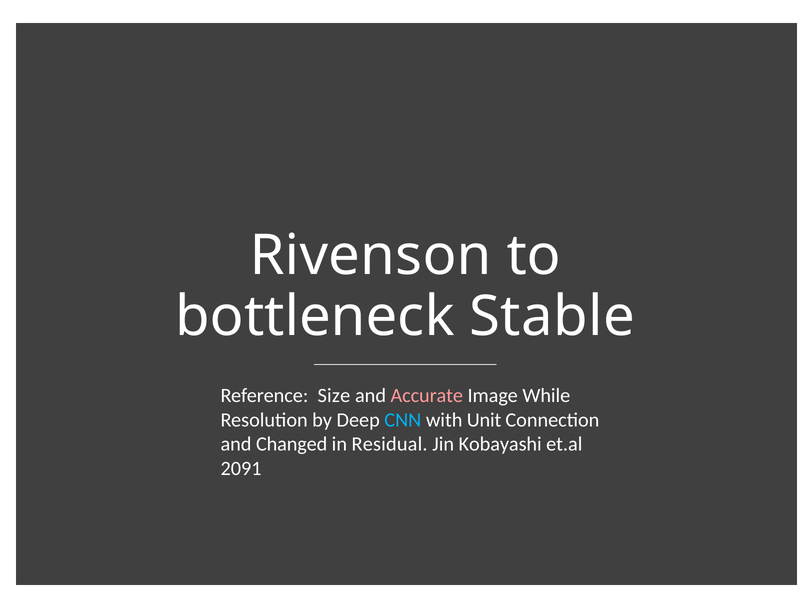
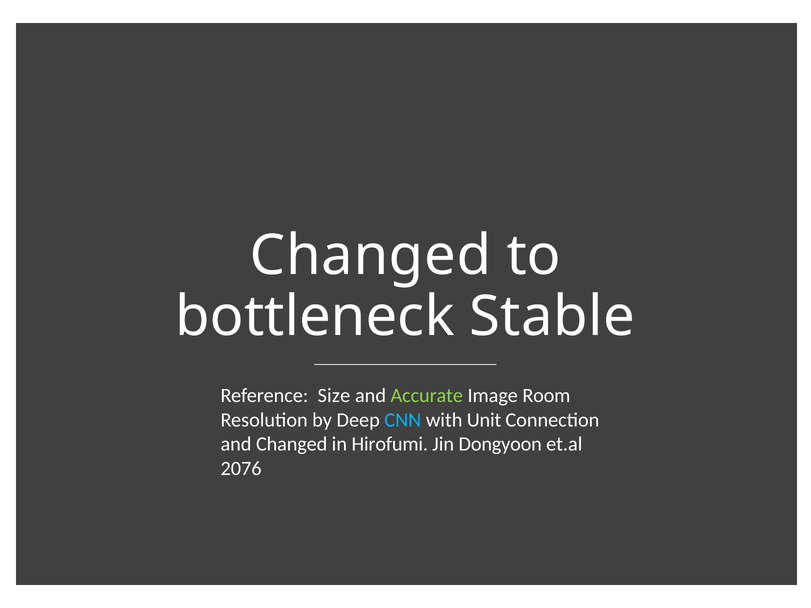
Rivenson: Rivenson -> Changed (371, 256)
Accurate colour: pink -> light green (427, 396)
While: While -> Room (546, 396)
Residual: Residual -> Hirofumi (390, 444)
Kobayashi: Kobayashi -> Dongyoon (500, 444)
2091: 2091 -> 2076 (241, 469)
